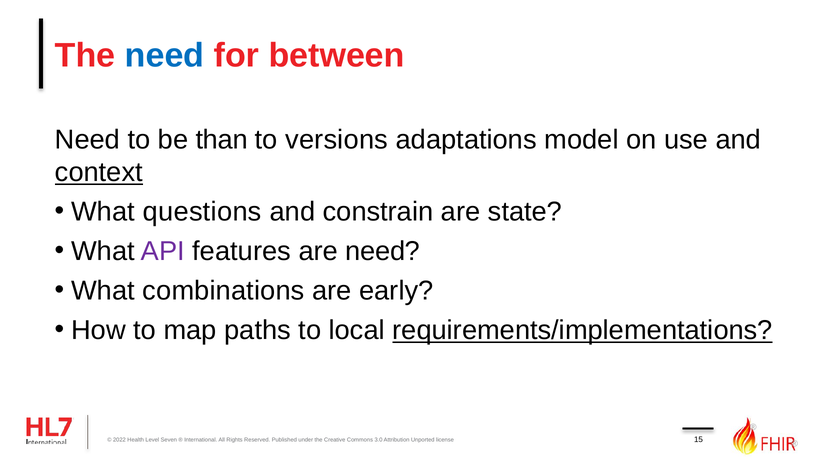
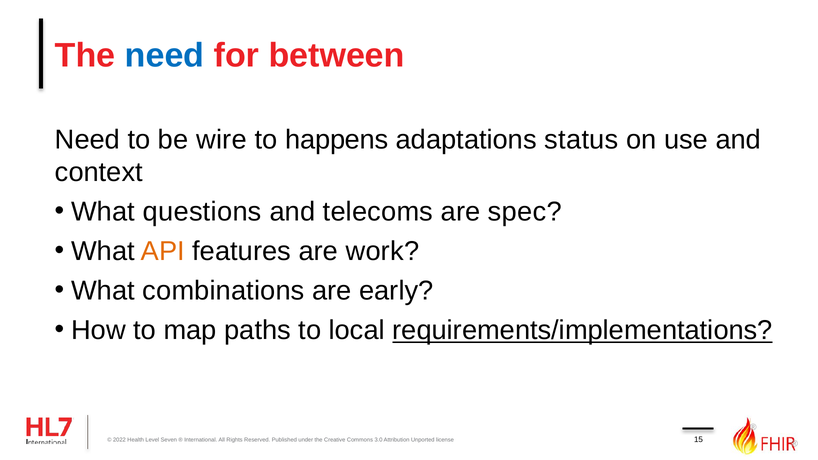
than: than -> wire (221, 140)
versions: versions -> happens (337, 140)
model: model -> status (581, 140)
context underline: present -> none (99, 172)
constrain: constrain -> telecoms (378, 212)
state: state -> spec (525, 212)
API colour: purple -> orange (163, 252)
are need: need -> work (382, 252)
